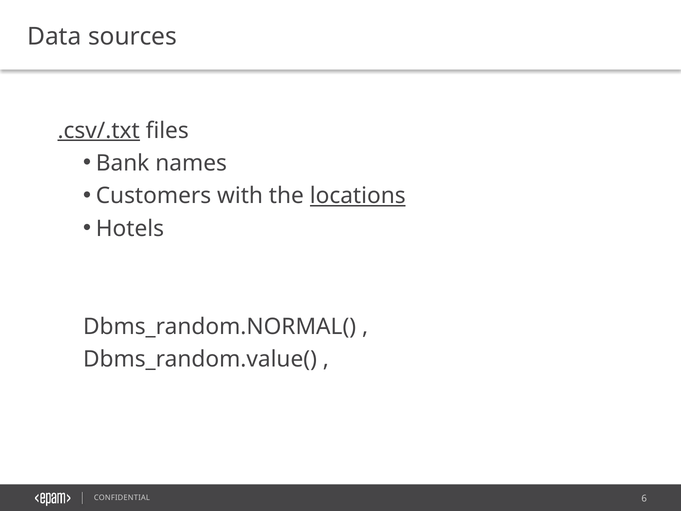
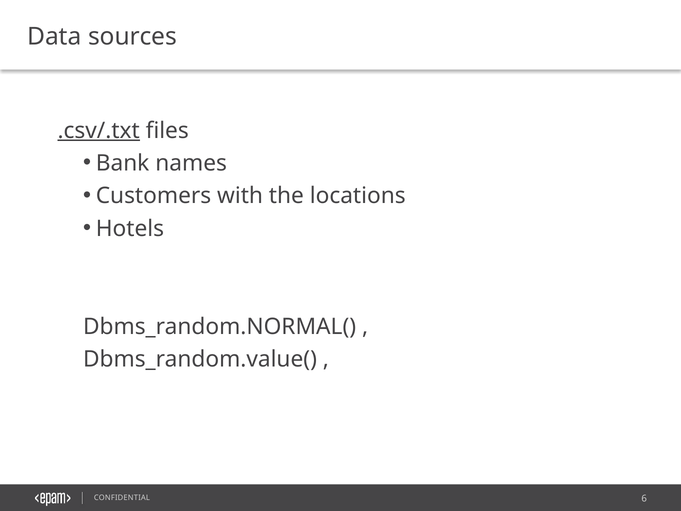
locations underline: present -> none (358, 196)
